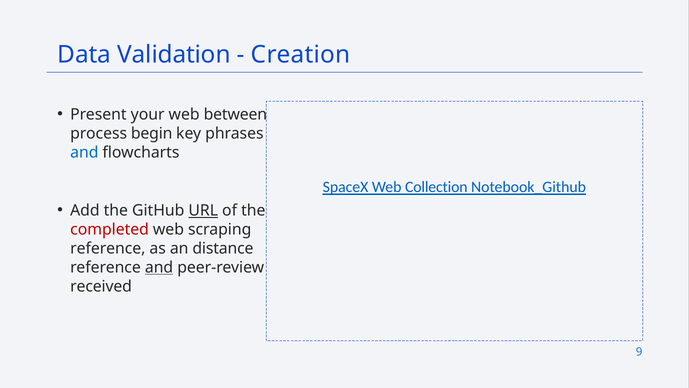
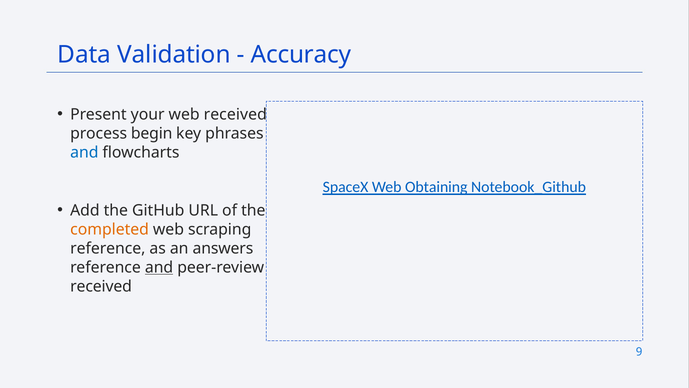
Creation: Creation -> Accuracy (301, 55)
web between: between -> received (235, 114)
Collection: Collection -> Obtaining (436, 187)
URL underline: present -> none (203, 210)
completed colour: red -> orange (110, 229)
distance: distance -> answers (223, 248)
